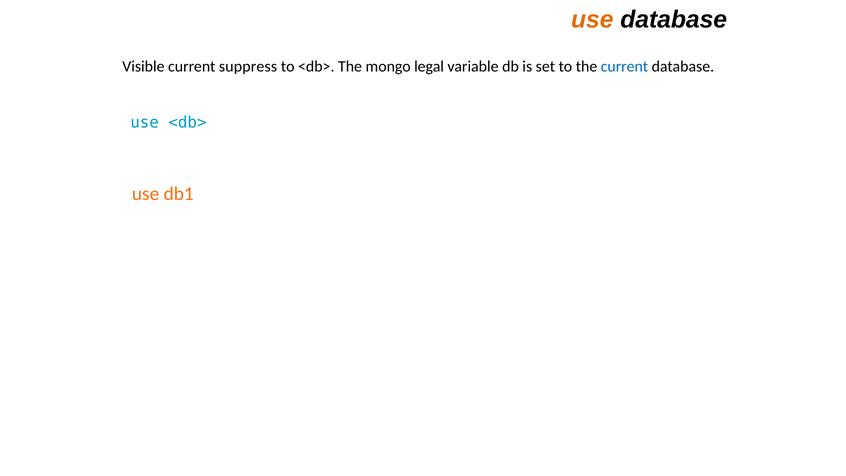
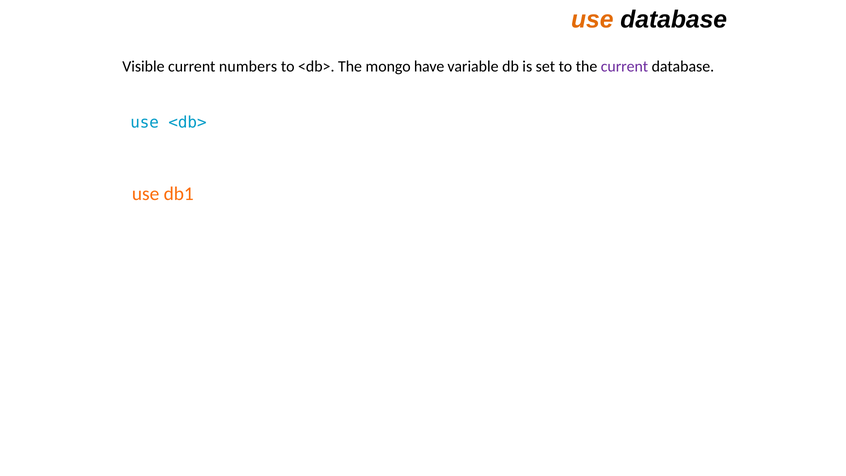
suppress: suppress -> numbers (248, 67)
legal: legal -> have (429, 67)
current colour: blue -> purple (624, 67)
